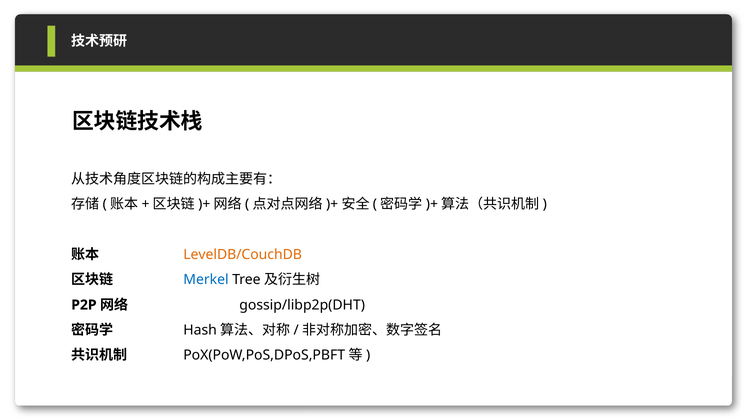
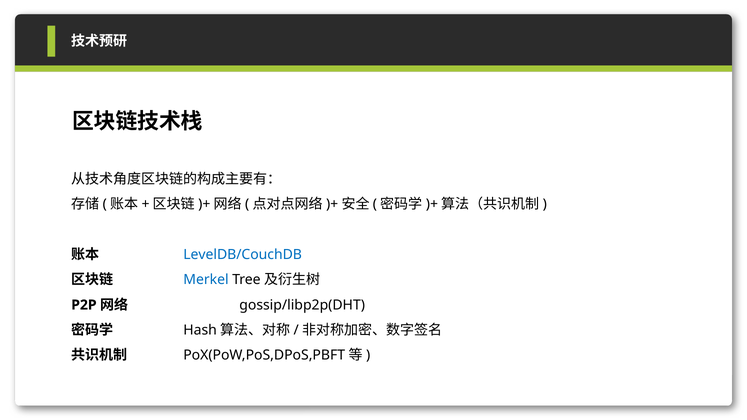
LevelDB/CouchDB colour: orange -> blue (243, 255)
